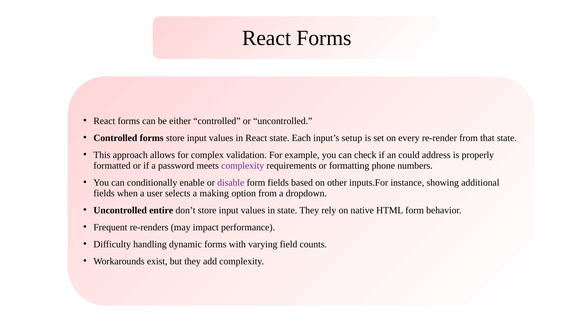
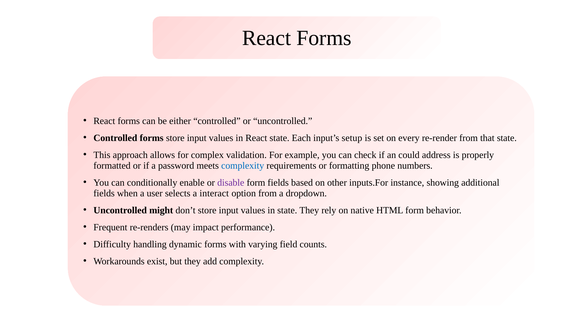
complexity colour: purple -> blue (243, 165)
making: making -> interact (214, 193)
entire: entire -> might (161, 210)
